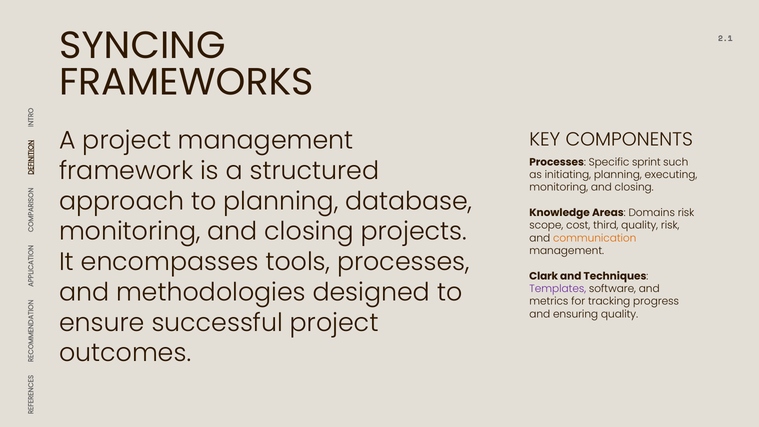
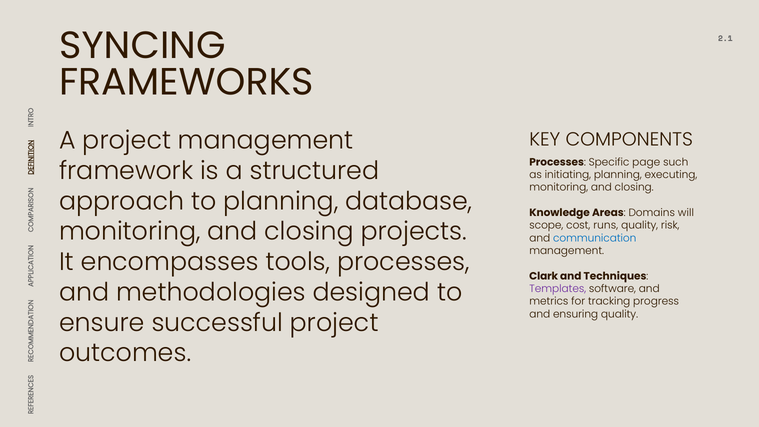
sprint: sprint -> page (646, 162)
Domains risk: risk -> will (686, 213)
third: third -> runs (606, 225)
communication colour: orange -> blue (595, 238)
